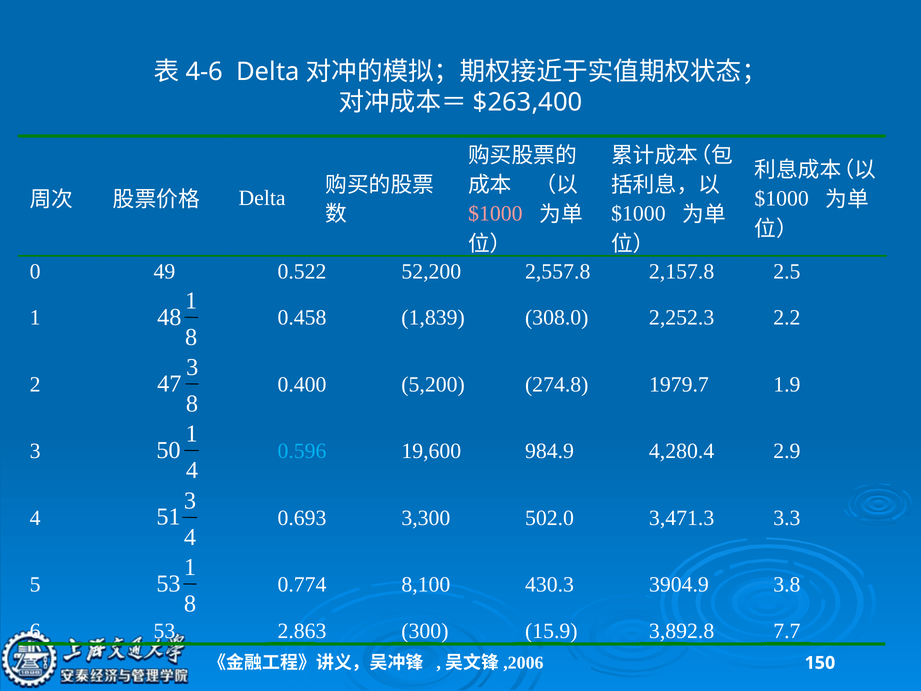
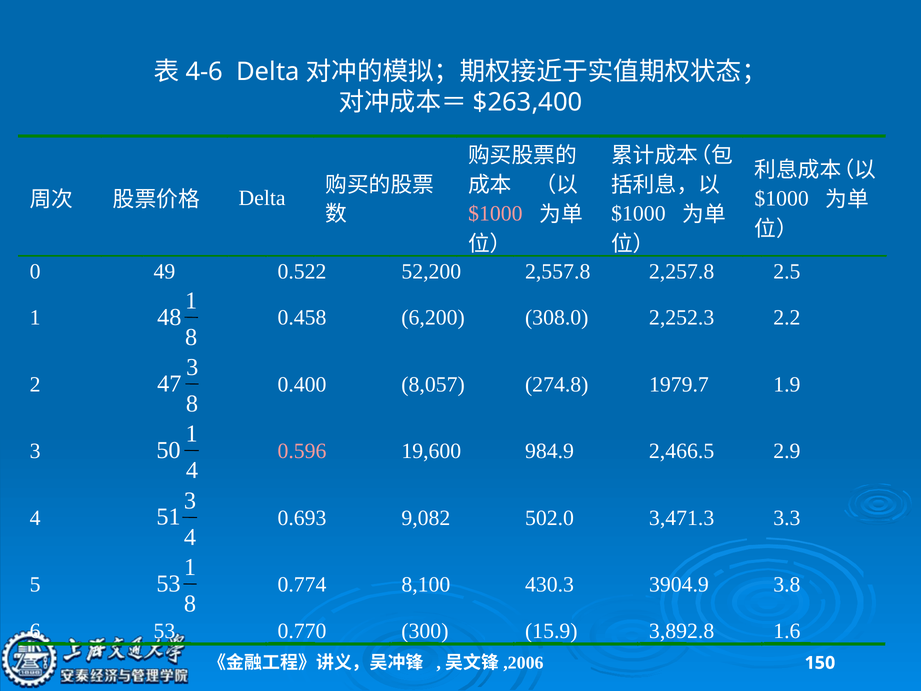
2,157.8: 2,157.8 -> 2,257.8 (682, 271)
1,839: 1,839 -> 6,200 (433, 318)
5,200: 5,200 -> 8,057 (433, 384)
0.596 colour: light blue -> pink (302, 451)
4,280.4: 4,280.4 -> 2,466.5 (682, 451)
3,300: 3,300 -> 9,082 (426, 518)
2.863: 2.863 -> 0.770 (302, 631)
7.7: 7.7 -> 1.6 (787, 631)
